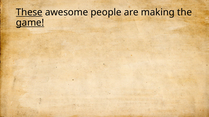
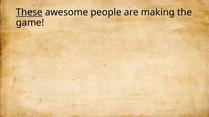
game underline: present -> none (30, 23)
